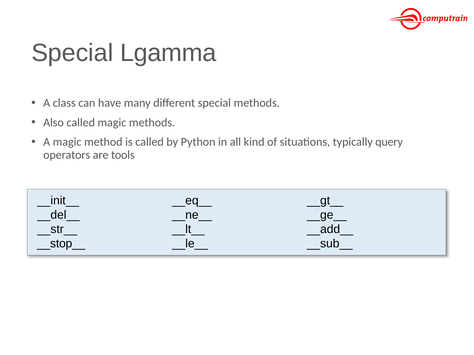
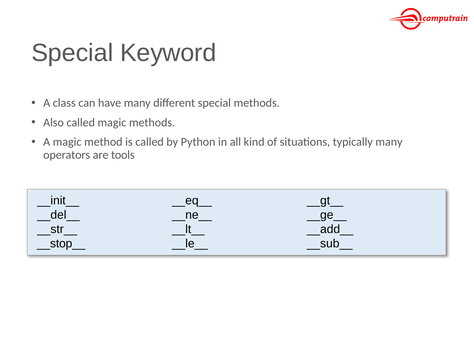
Lgamma: Lgamma -> Keyword (168, 53)
typically query: query -> many (389, 142)
